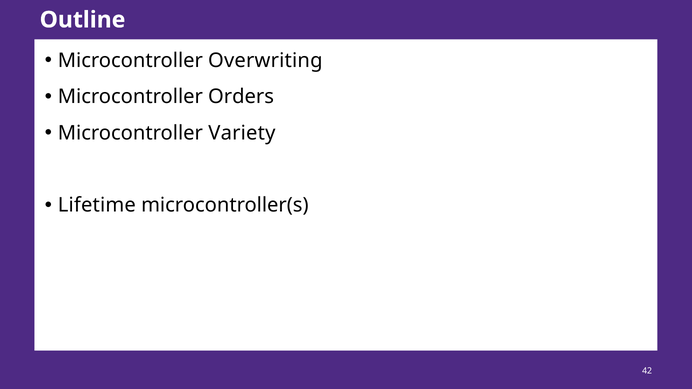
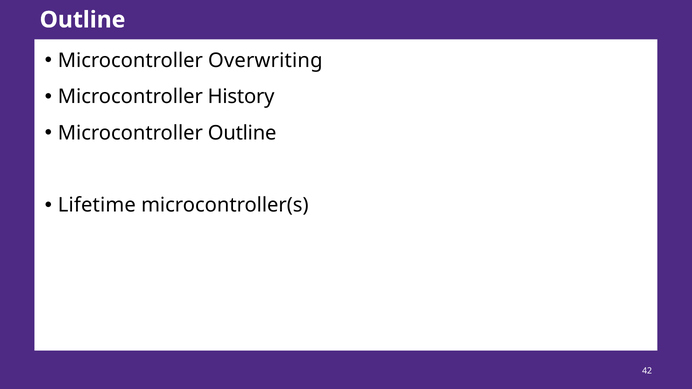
Orders: Orders -> History (241, 97)
Microcontroller Variety: Variety -> Outline (242, 133)
